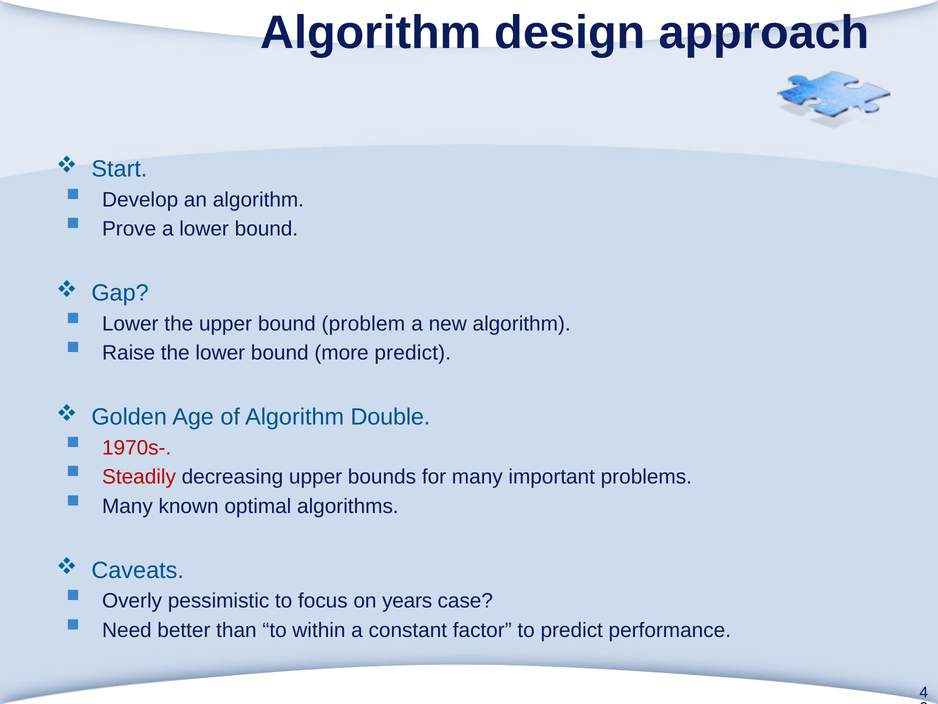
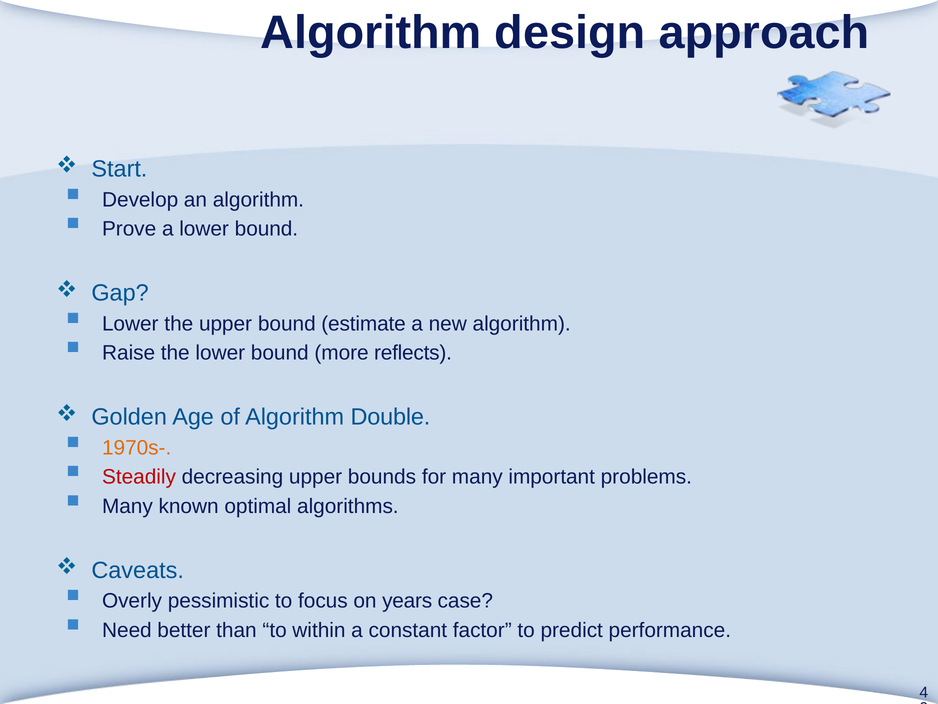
problem: problem -> estimate (364, 323)
more predict: predict -> reflects (413, 353)
1970s‑ colour: red -> orange (137, 448)
